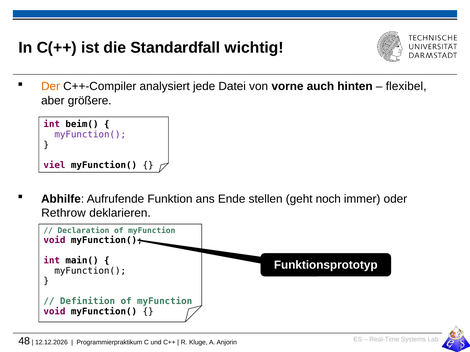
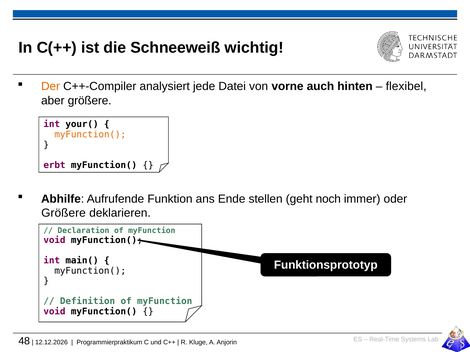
Standardfall: Standardfall -> Schneeweiß (175, 48)
beim(: beim( -> your( (82, 124)
myFunction( colour: purple -> orange (90, 135)
viel: viel -> erbt (54, 165)
Rethrow: Rethrow -> Größere (64, 213)
